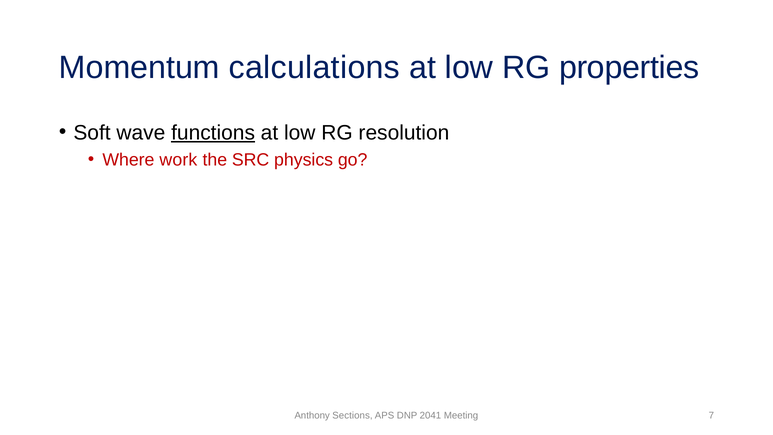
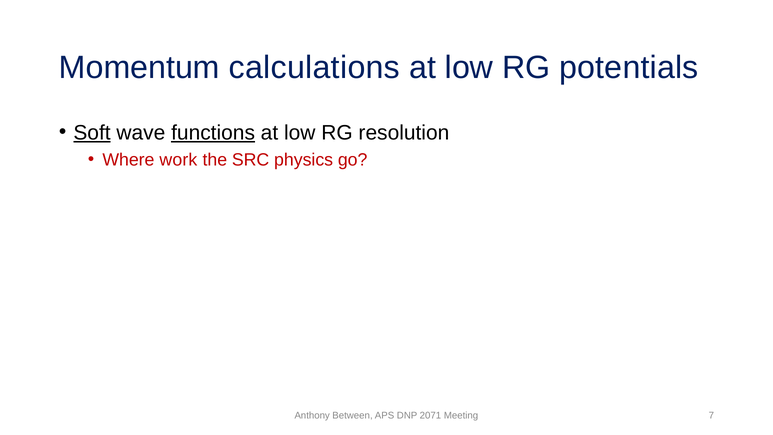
properties: properties -> potentials (629, 67)
Soft underline: none -> present (92, 133)
Sections: Sections -> Between (352, 415)
2041: 2041 -> 2071 (430, 415)
